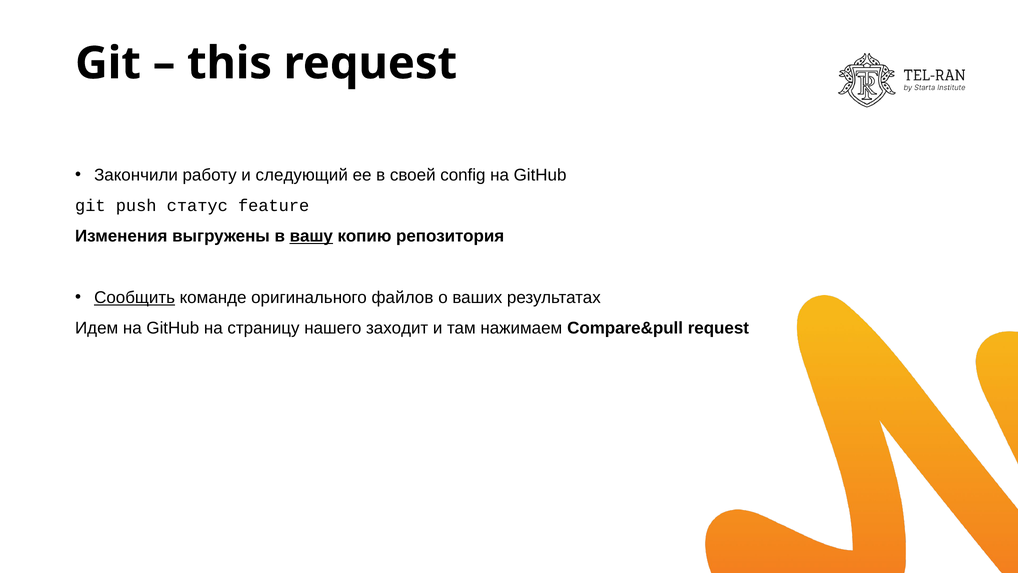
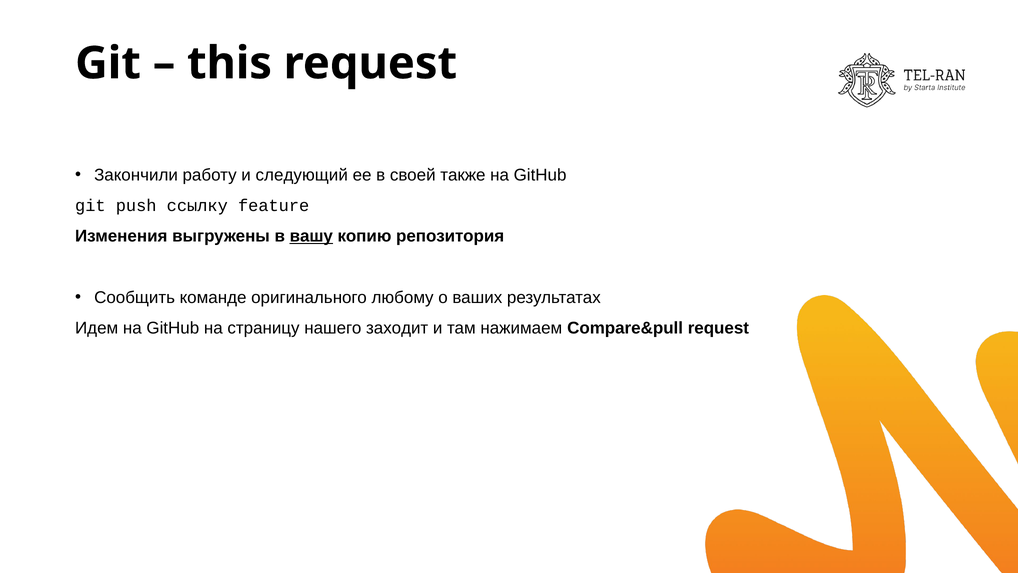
config: config -> также (463, 175)
статус: статус -> ссылку (197, 206)
Сообщить underline: present -> none (135, 297)
файлов: файлов -> любому (403, 297)
